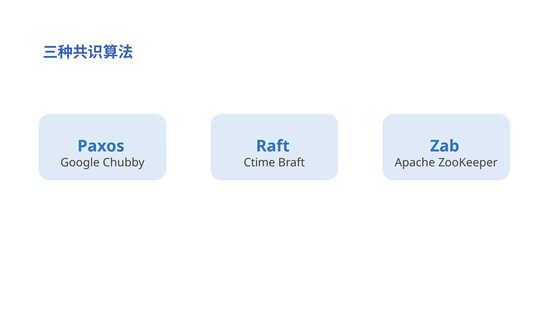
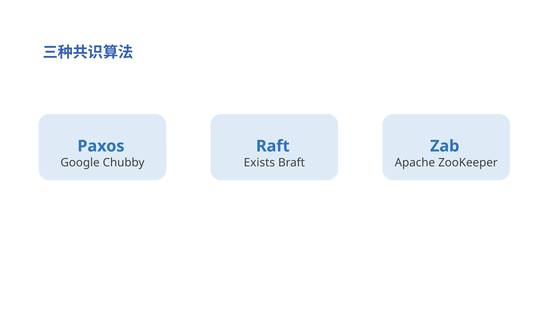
Ctime: Ctime -> Exists (259, 162)
